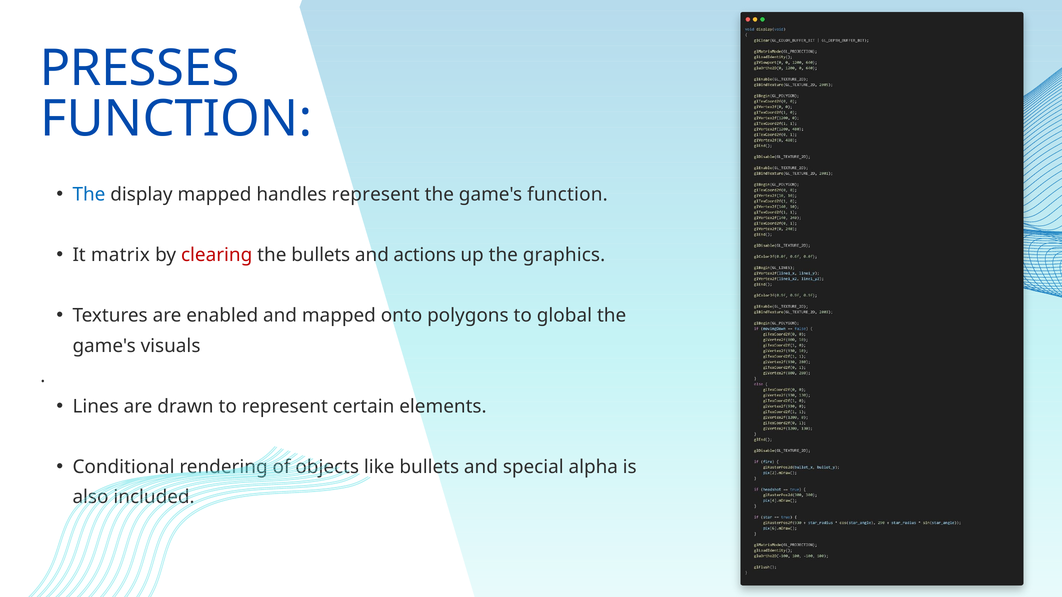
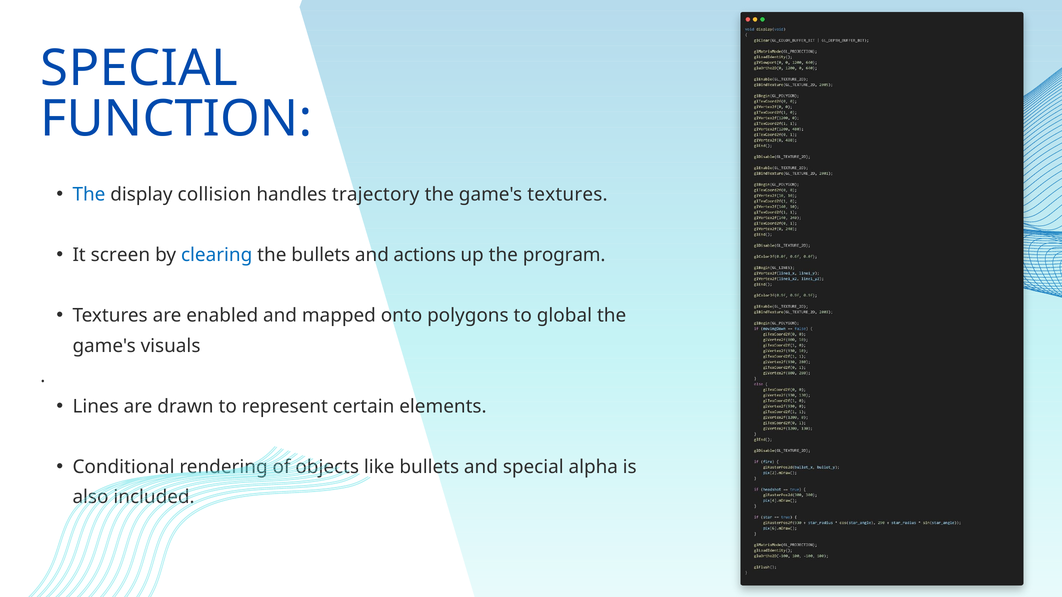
PRESSES: PRESSES -> SPECIAL (139, 68)
display mapped: mapped -> collision (214, 195)
handles represent: represent -> trajectory (376, 195)
game's function: function -> textures (567, 195)
matrix: matrix -> screen (120, 255)
clearing colour: red -> blue (217, 255)
graphics: graphics -> program (564, 255)
